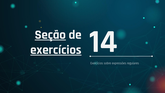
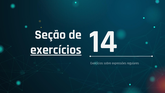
Seção underline: present -> none (50, 35)
